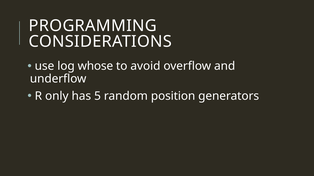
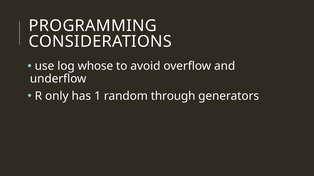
5: 5 -> 1 (98, 96)
position: position -> through (173, 96)
